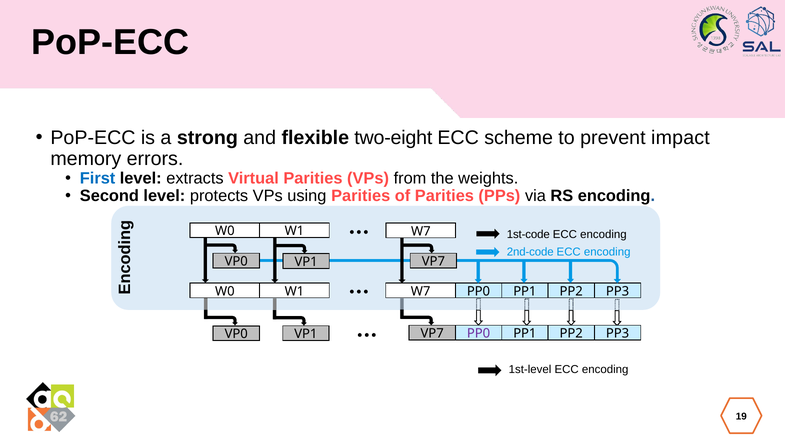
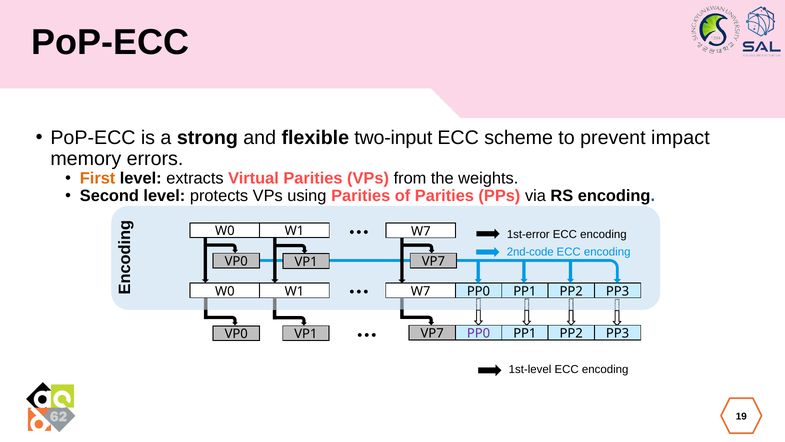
two-eight: two-eight -> two-input (393, 137)
First colour: blue -> orange (98, 178)
1st-code: 1st-code -> 1st-error (528, 234)
